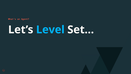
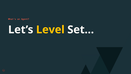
Level colour: light blue -> yellow (50, 30)
